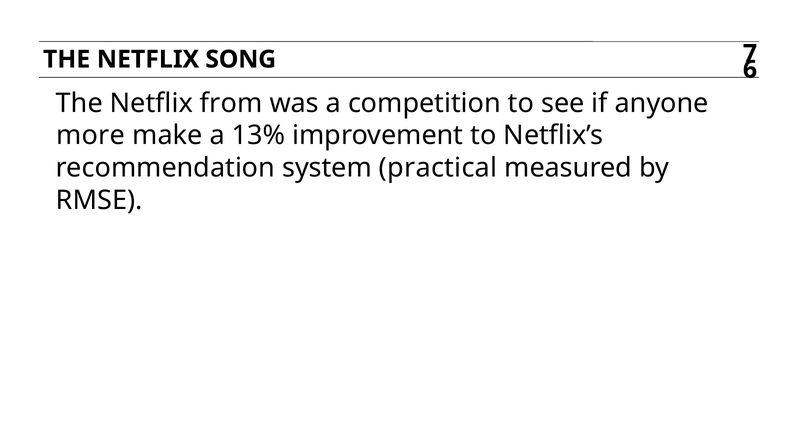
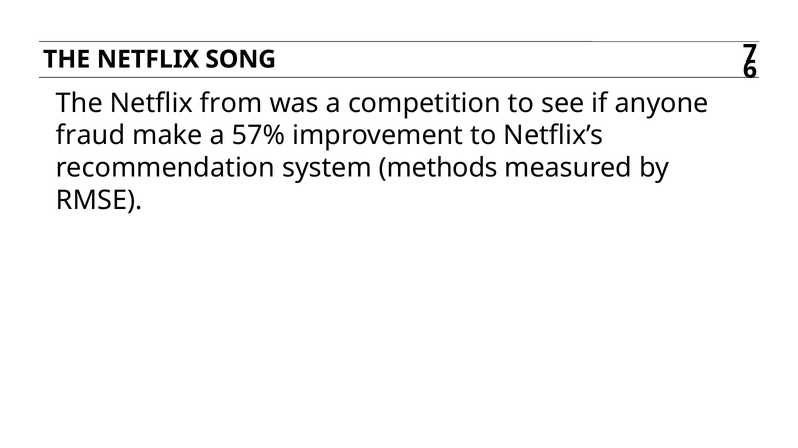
more: more -> fraud (91, 136)
13%: 13% -> 57% (259, 136)
practical: practical -> methods (438, 168)
